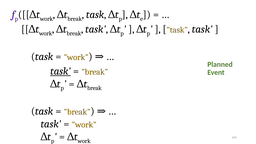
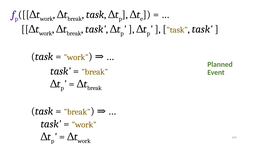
task underline: present -> none (61, 71)
